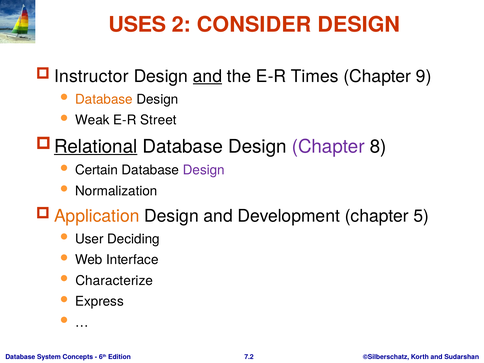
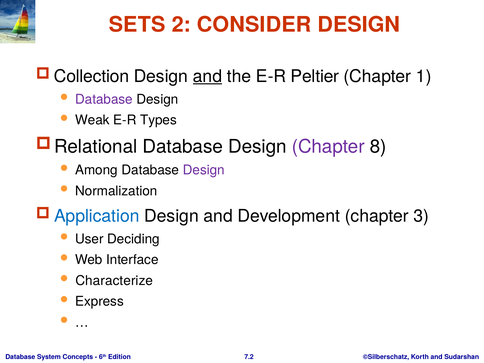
USES: USES -> SETS (137, 25)
Instructor: Instructor -> Collection (92, 76)
Times: Times -> Peltier (315, 76)
9: 9 -> 1 (424, 76)
Database colour: orange -> purple (104, 99)
Street: Street -> Types (159, 120)
Relational underline: present -> none (96, 146)
Certain: Certain -> Among (96, 170)
Application colour: orange -> blue (97, 216)
5: 5 -> 3 (421, 216)
